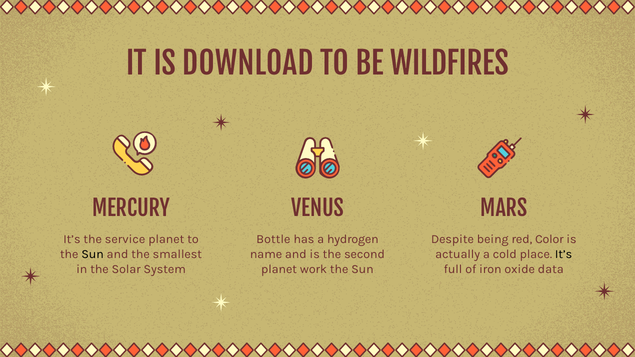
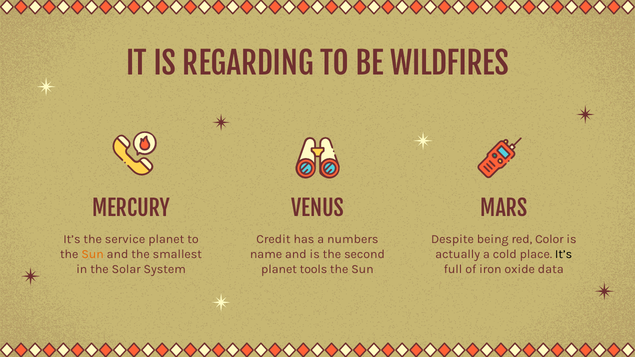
DOWNLOAD: DOWNLOAD -> REGARDING (248, 65)
Bottle: Bottle -> Credit (273, 240)
hydrogen: hydrogen -> numbers (353, 240)
Sun colour: black -> orange (93, 254)
work: work -> tools (314, 269)
